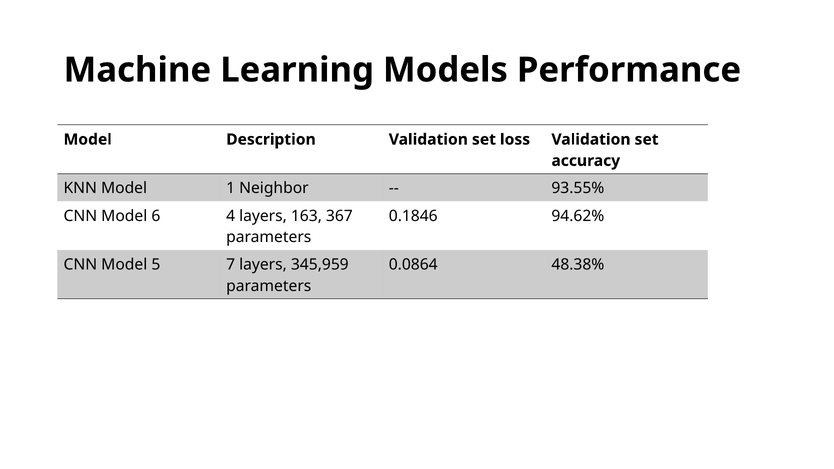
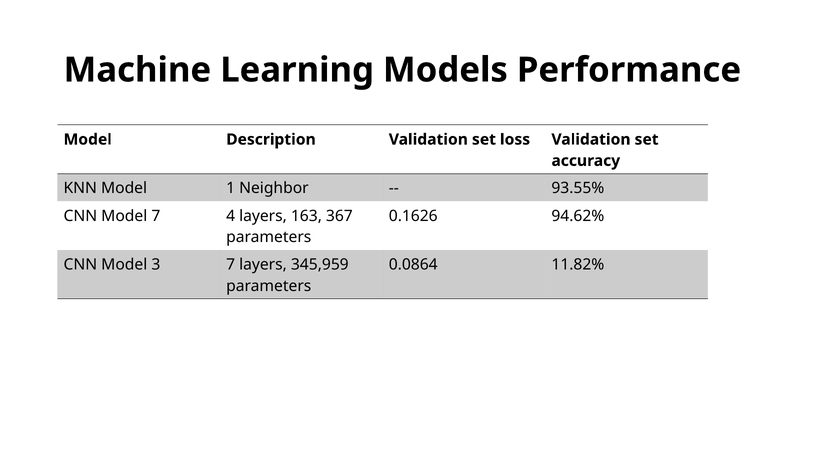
Model 6: 6 -> 7 (156, 216)
0.1846: 0.1846 -> 0.1626 (413, 216)
5: 5 -> 3 (156, 265)
48.38%: 48.38% -> 11.82% (578, 265)
